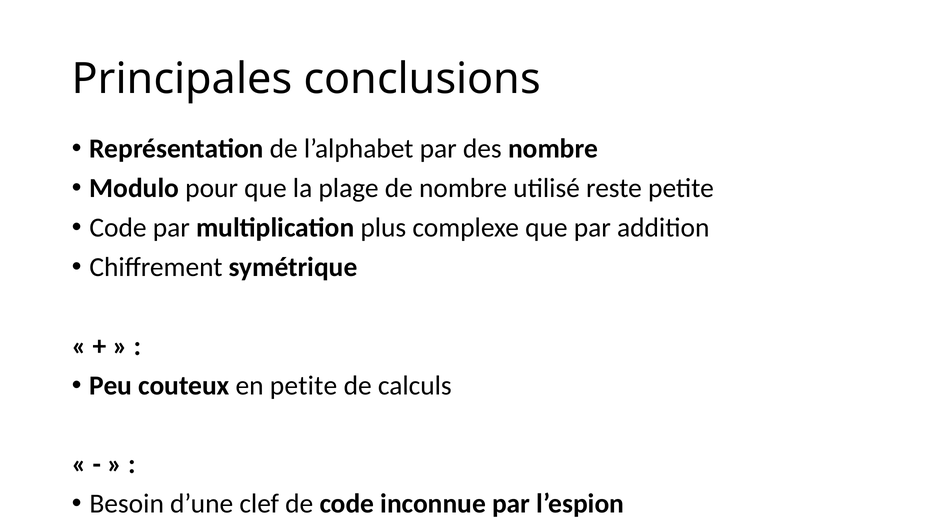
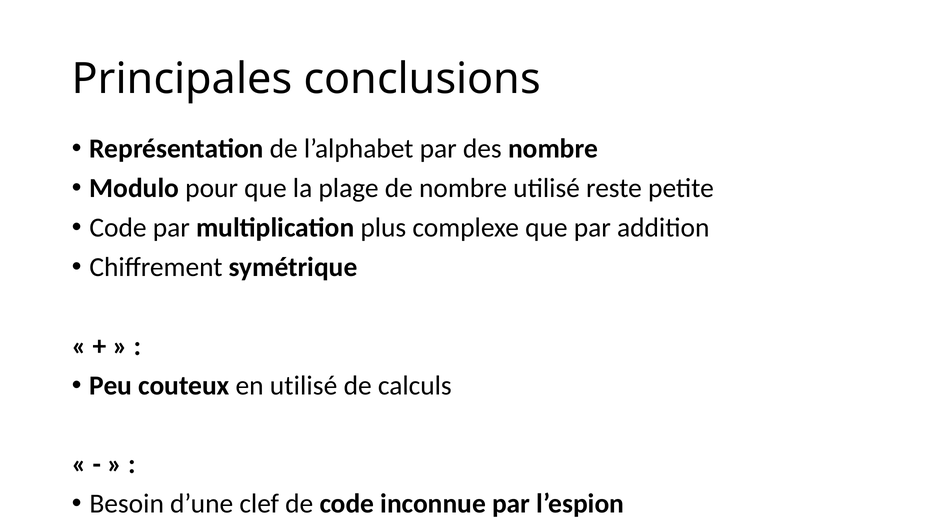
en petite: petite -> utilisé (304, 385)
